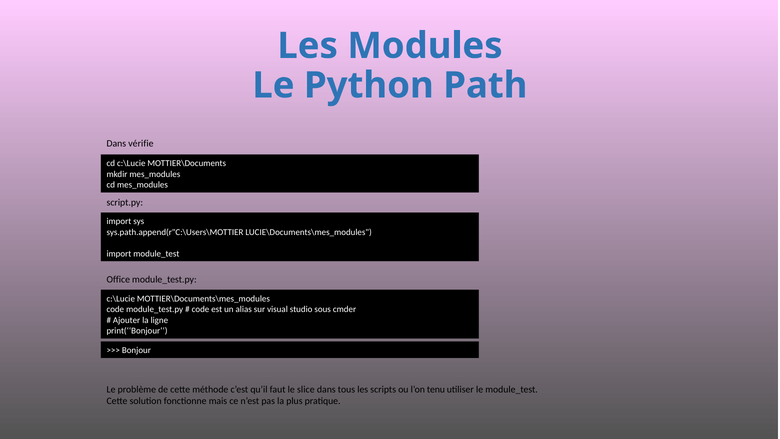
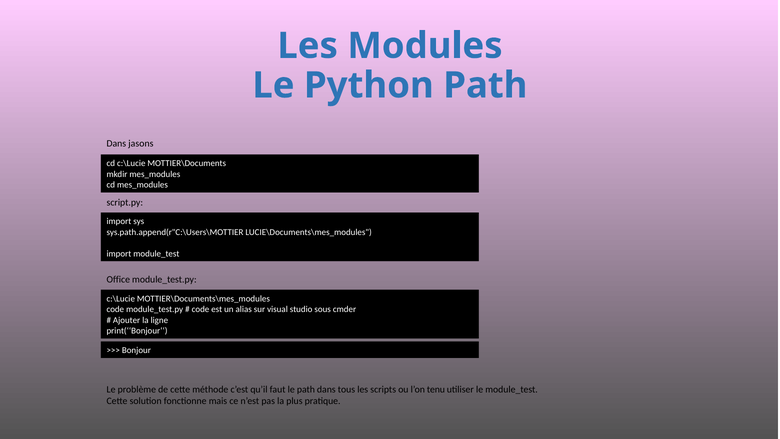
vérifie: vérifie -> jasons (141, 144)
le slice: slice -> path (306, 389)
